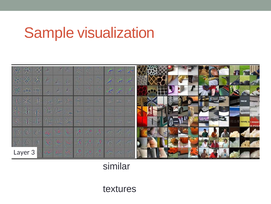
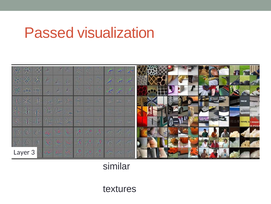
Sample: Sample -> Passed (49, 33)
